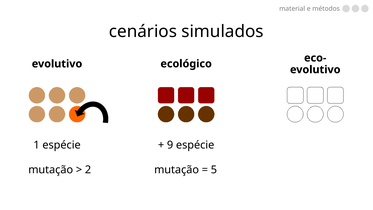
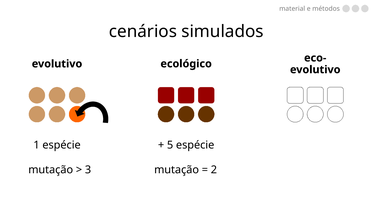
9: 9 -> 5 (170, 145)
2: 2 -> 3 (88, 170)
5: 5 -> 2 (214, 170)
